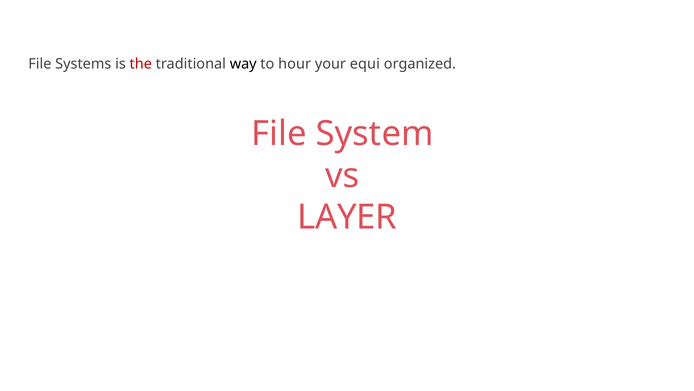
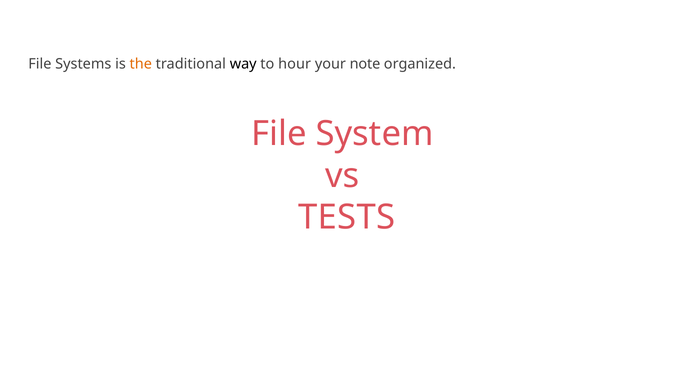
the colour: red -> orange (141, 64)
equi: equi -> note (365, 64)
LAYER: LAYER -> TESTS (347, 217)
